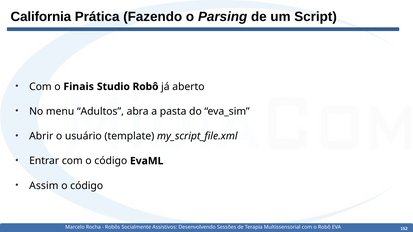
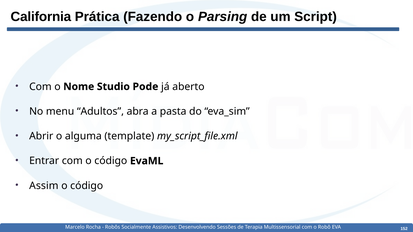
Finais: Finais -> Nome (79, 87)
Studio Robô: Robô -> Pode (145, 87)
usuário: usuário -> alguma (83, 136)
